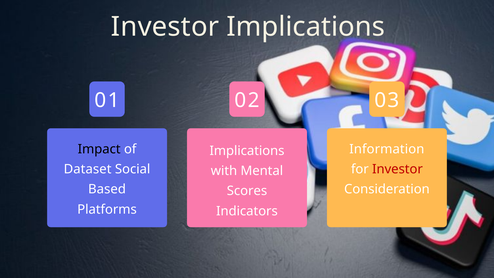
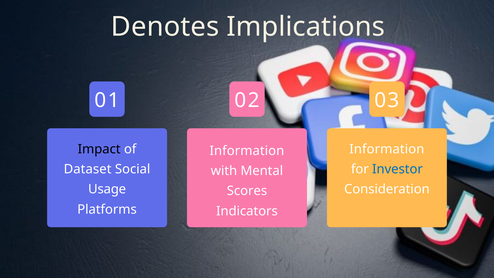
Investor: Investor -> Denotes (165, 27)
Implications: Implications -> Information (247, 151)
Investor colour: red -> blue (397, 169)
Based: Based -> Usage (107, 189)
